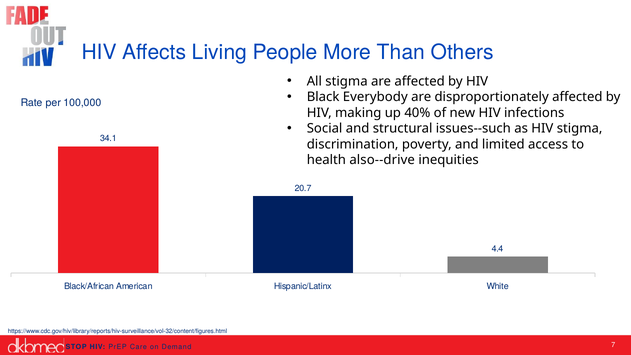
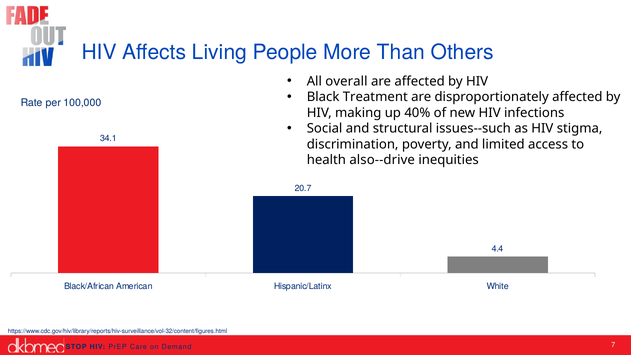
All stigma: stigma -> overall (346, 81)
Everybody: Everybody -> Treatment (375, 97)
